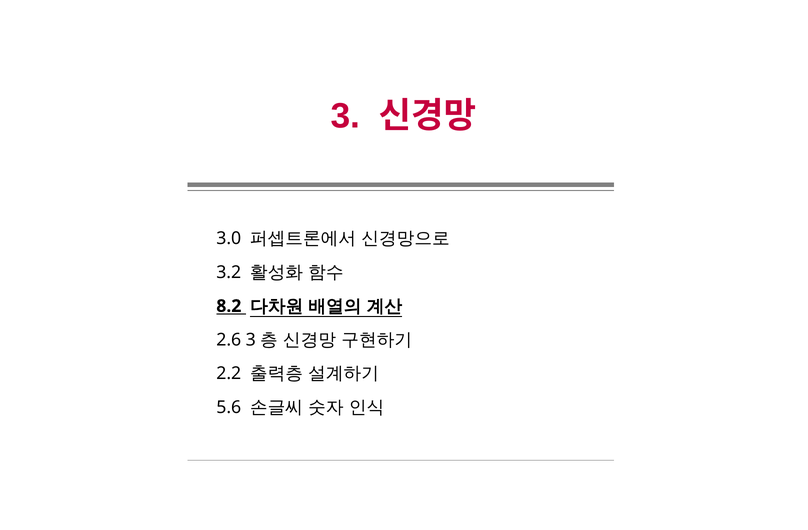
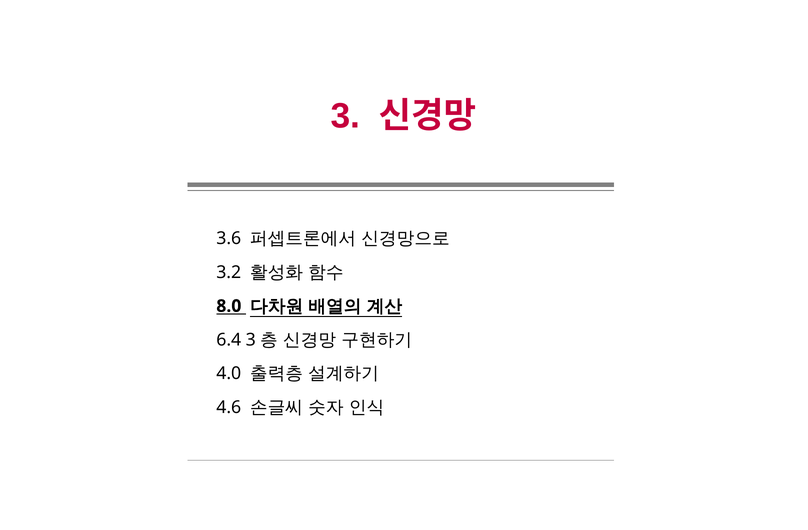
3.0: 3.0 -> 3.6 (229, 239)
8.2: 8.2 -> 8.0 (229, 306)
2.6: 2.6 -> 6.4 (229, 340)
2.2: 2.2 -> 4.0 (229, 374)
5.6: 5.6 -> 4.6 (229, 408)
